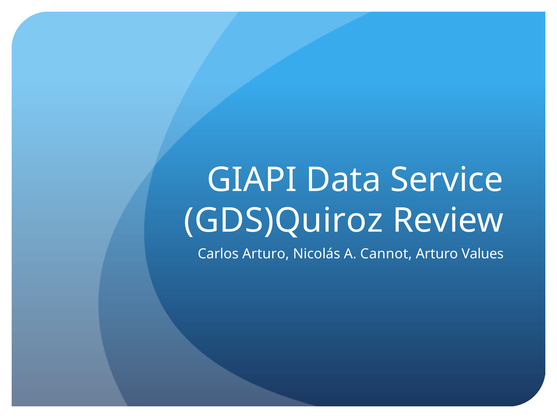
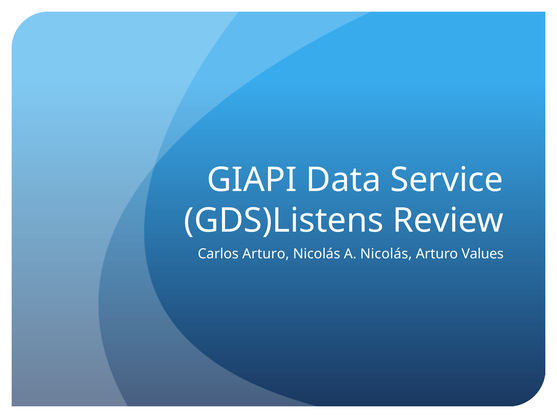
GDS)Quiroz: GDS)Quiroz -> GDS)Listens (284, 221)
A Cannot: Cannot -> Nicolás (386, 254)
